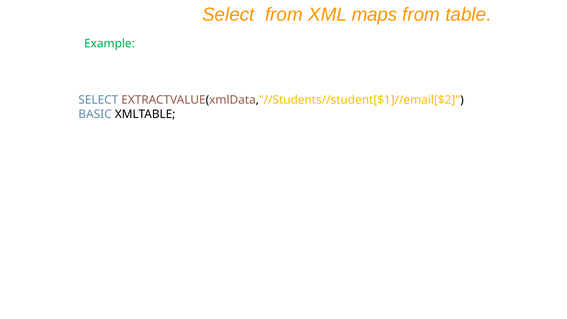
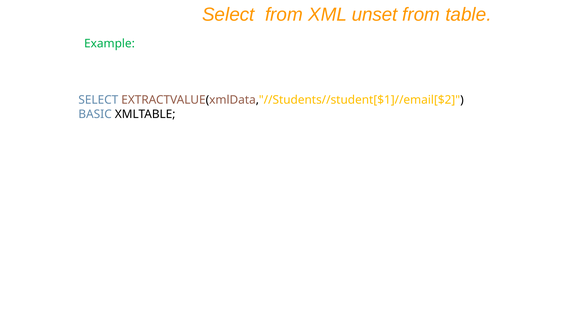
maps: maps -> unset (375, 15)
